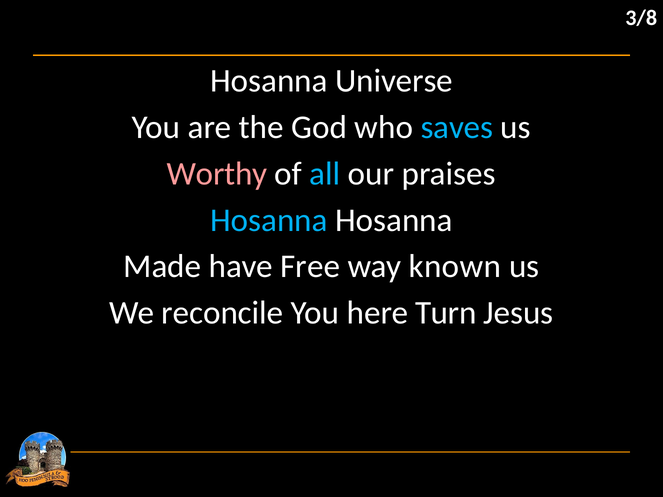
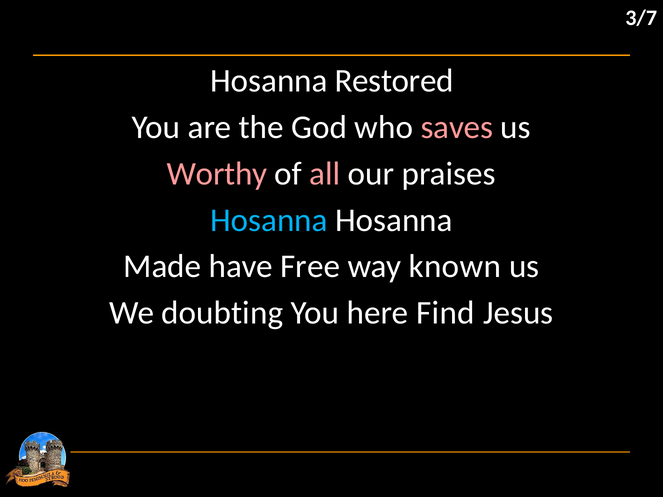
3/8: 3/8 -> 3/7 (641, 18)
Universe: Universe -> Restored (394, 81)
saves colour: light blue -> pink (457, 127)
all colour: light blue -> pink (325, 174)
reconcile: reconcile -> doubting (222, 313)
Turn: Turn -> Find (445, 313)
